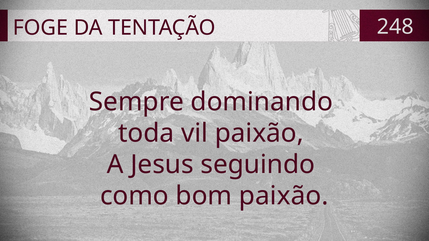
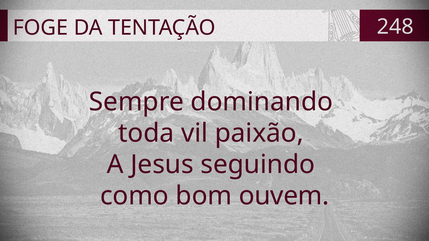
bom paixão: paixão -> ouvem (284, 196)
